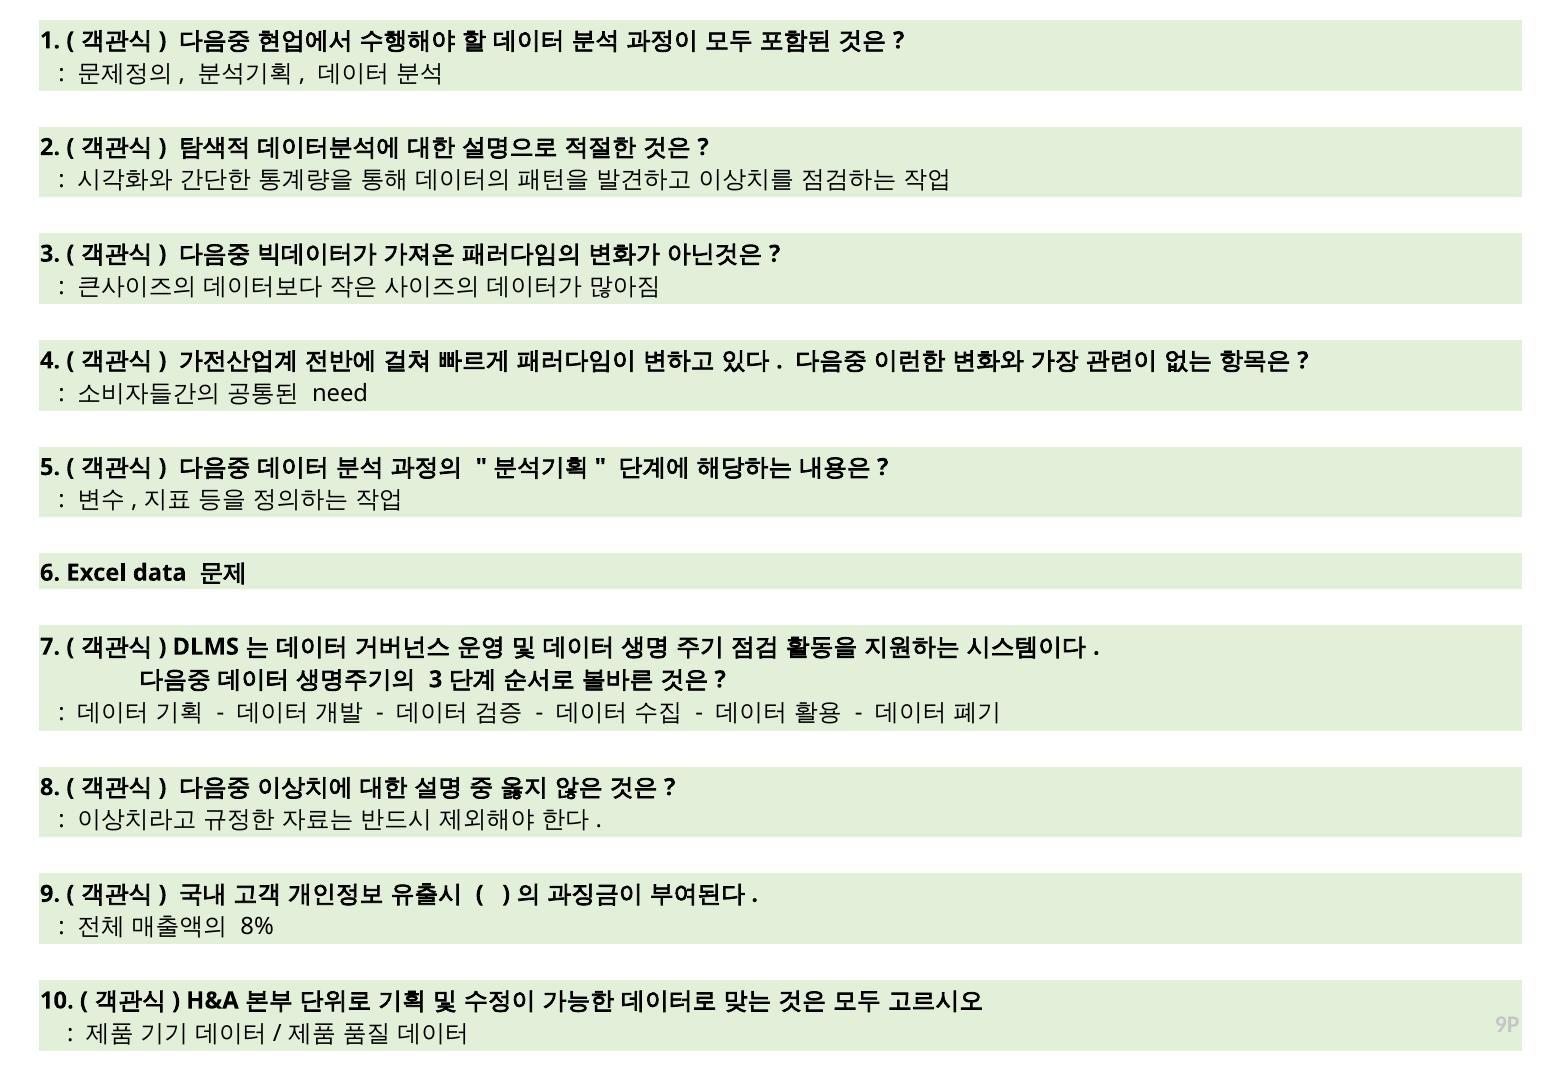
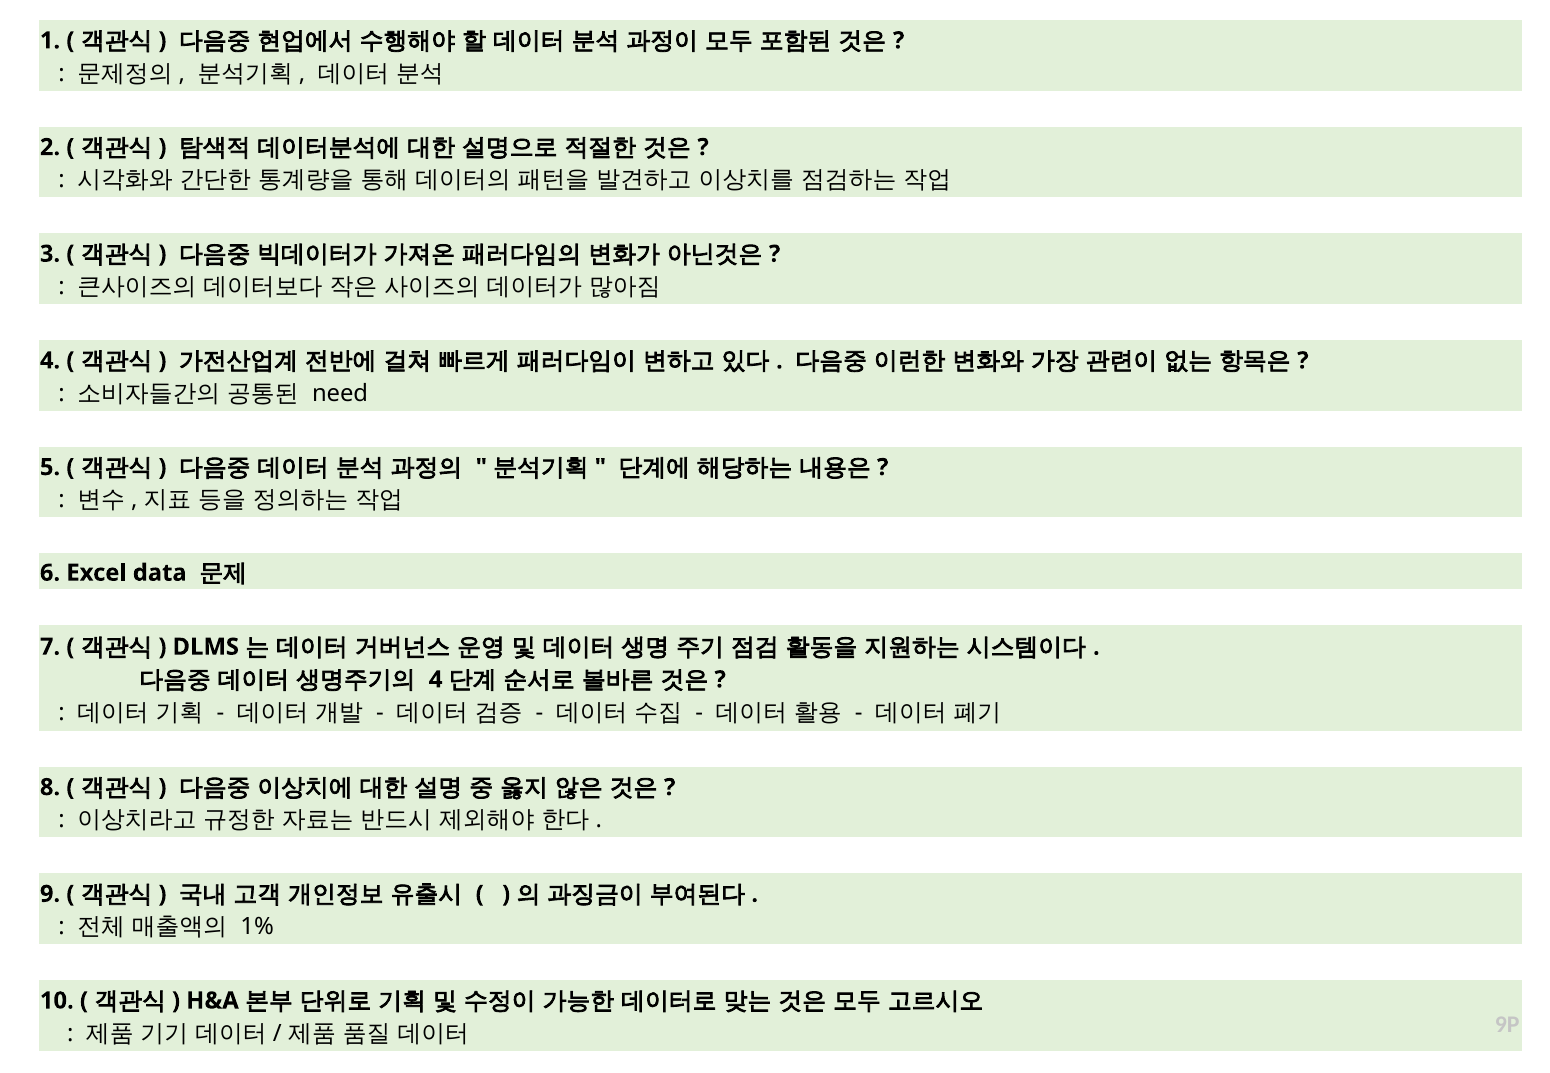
3: 3 -> 4 (436, 680)
8%: 8% -> 1% (257, 927)
